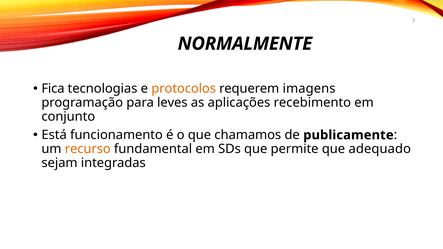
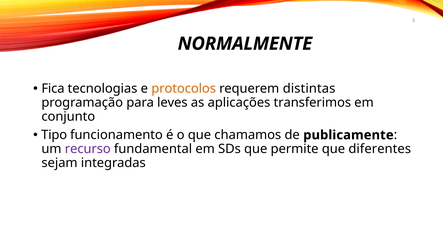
imagens: imagens -> distintas (309, 89)
recebimento: recebimento -> transferimos (312, 103)
Está: Está -> Tipo (54, 135)
recurso colour: orange -> purple (88, 149)
adequado: adequado -> diferentes (380, 149)
